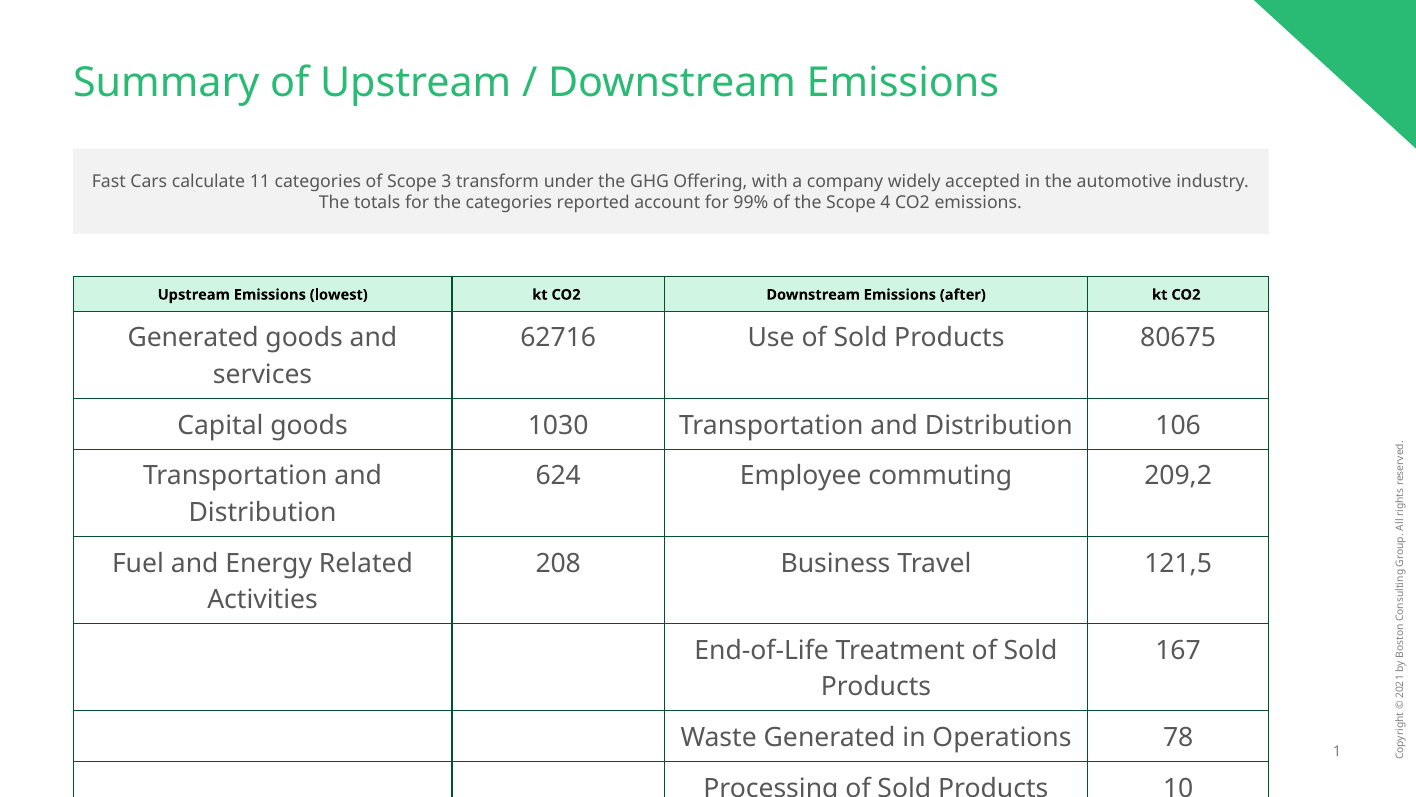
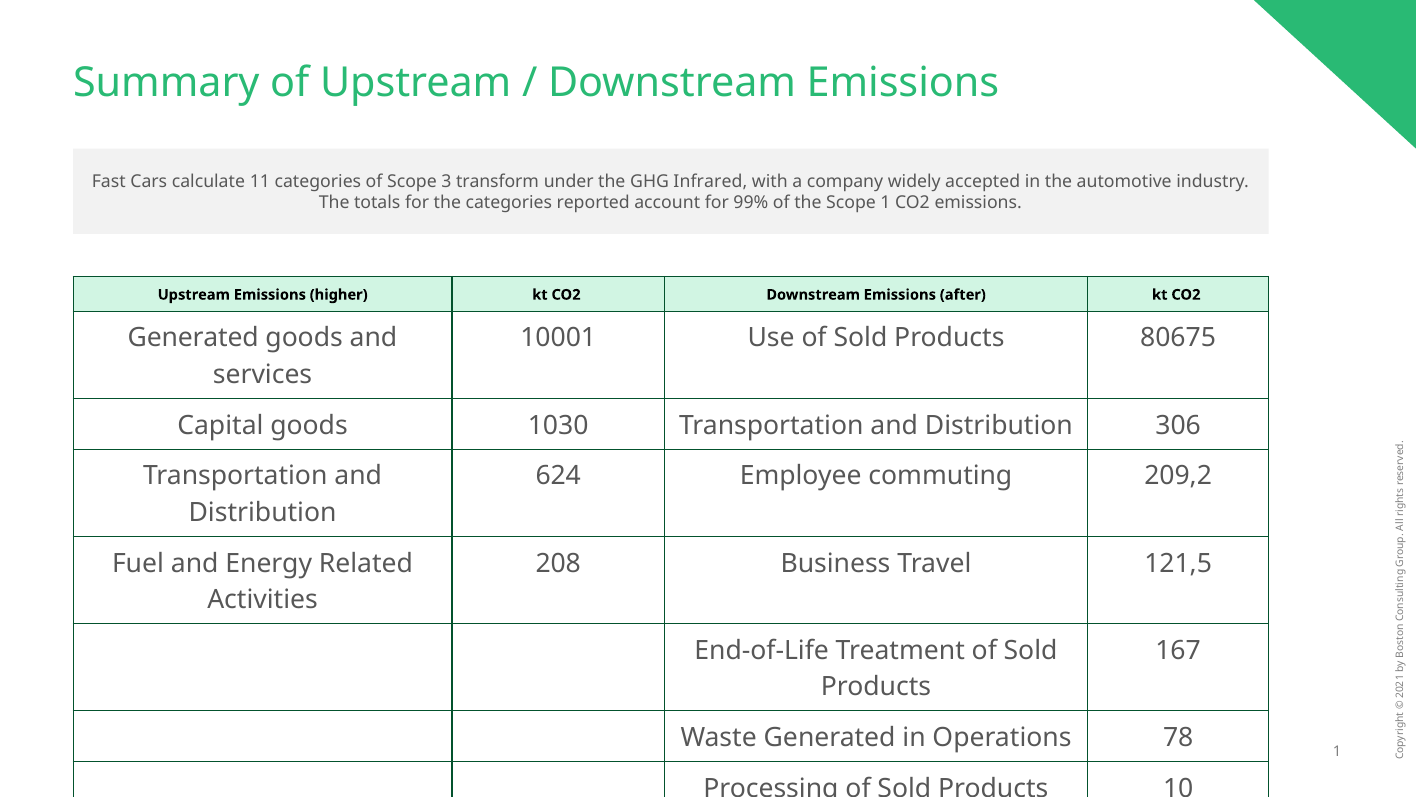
Offering: Offering -> Infrared (710, 182)
Scope 4: 4 -> 1 (886, 203)
lowest: lowest -> higher (339, 295)
62716: 62716 -> 10001 (558, 338)
106: 106 -> 306 (1178, 425)
